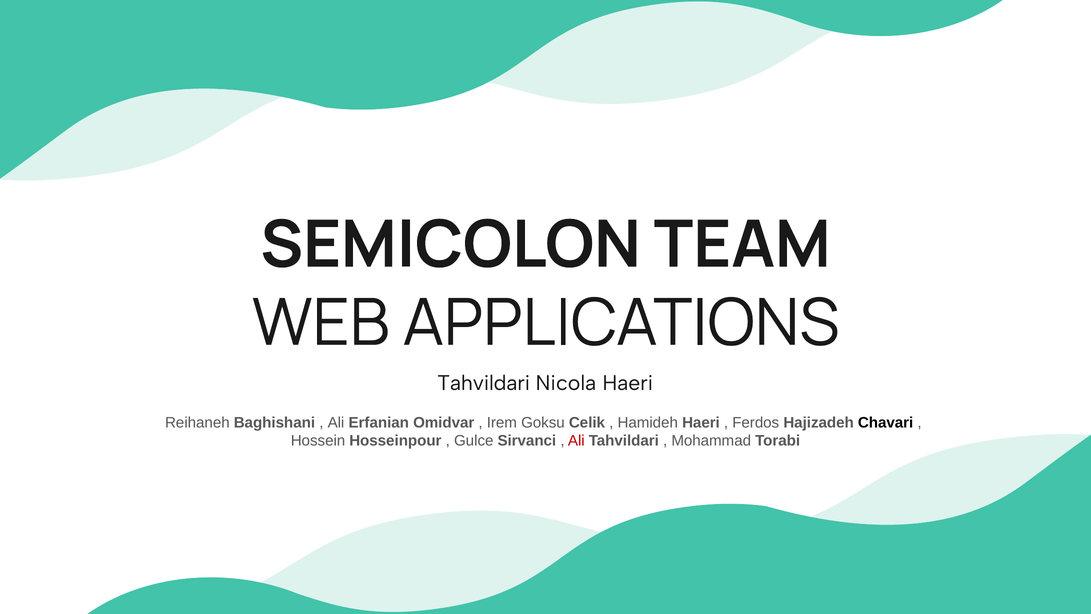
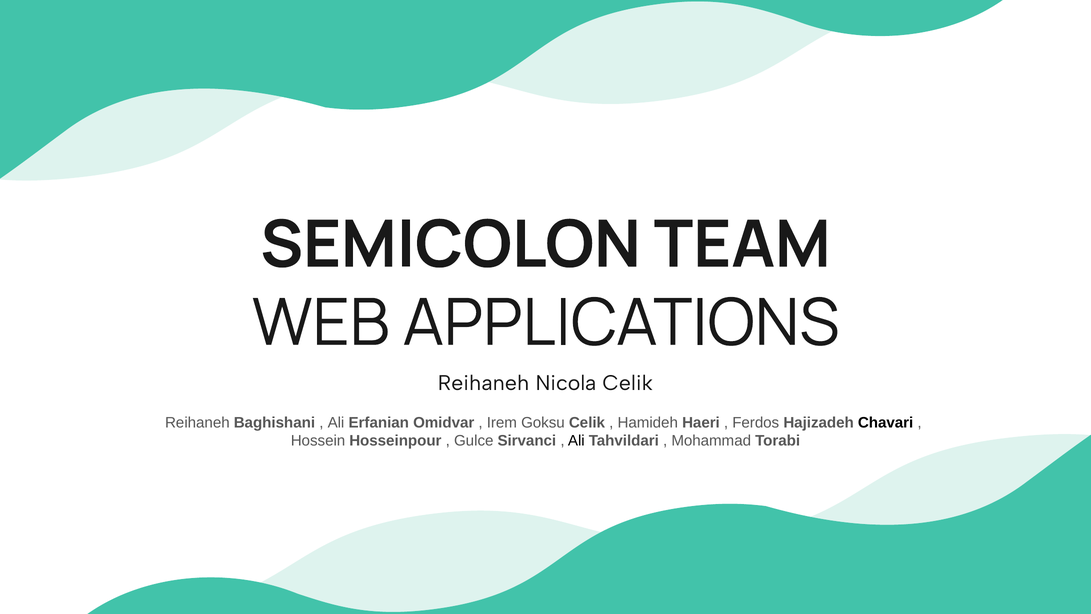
Tahvildari: Tahvildari -> Reihaneh (483, 383)
Nicola Haeri: Haeri -> Celik (628, 383)
Ali colour: red -> black (576, 441)
